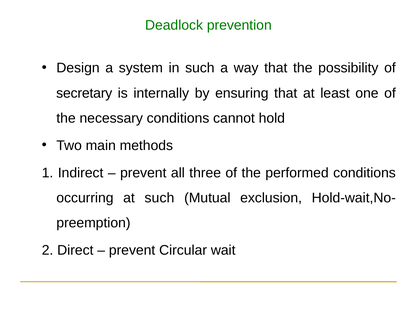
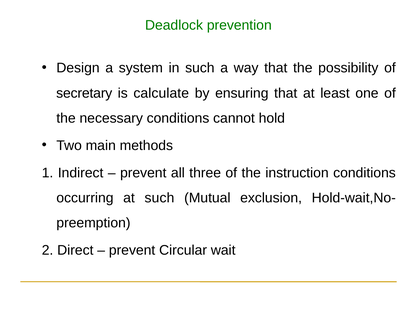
internally: internally -> calculate (161, 93)
performed: performed -> instruction (297, 173)
